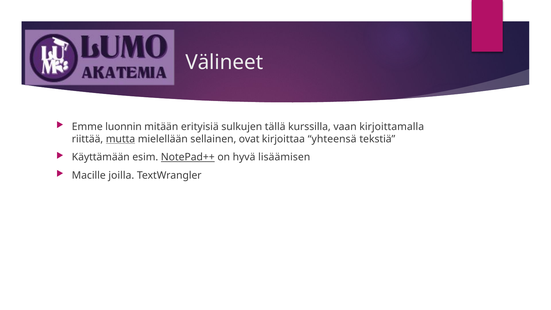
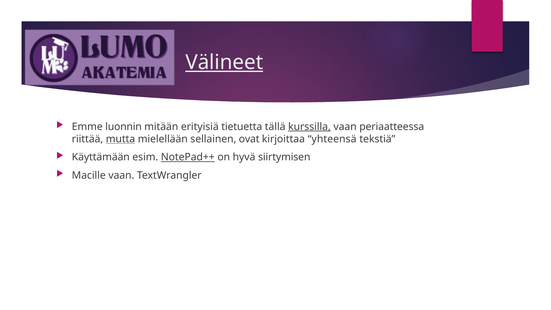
Välineet underline: none -> present (224, 62)
sulkujen: sulkujen -> tietuetta (242, 127)
kurssilla underline: none -> present (309, 127)
kirjoittamalla: kirjoittamalla -> periaatteessa (392, 127)
lisäämisen: lisäämisen -> siirtymisen (284, 157)
Macille joilla: joilla -> vaan (121, 175)
